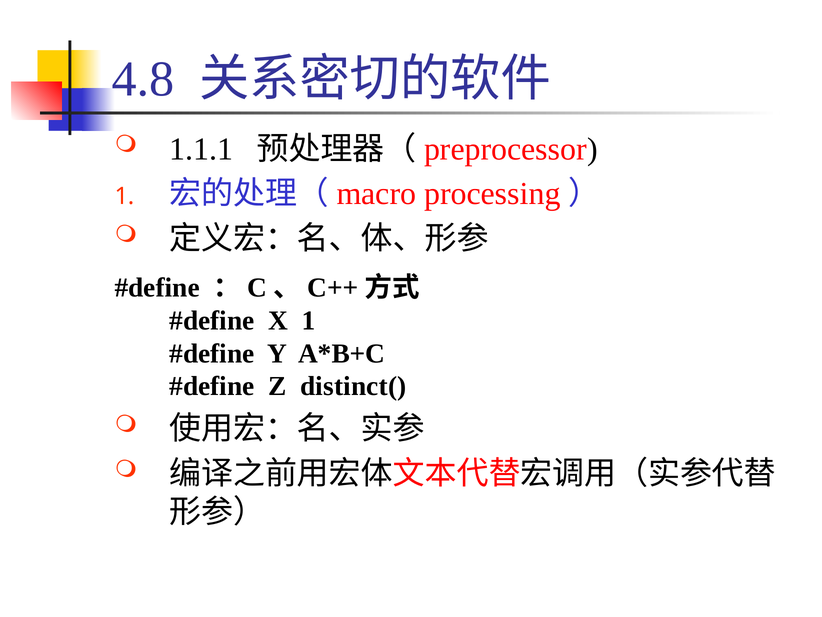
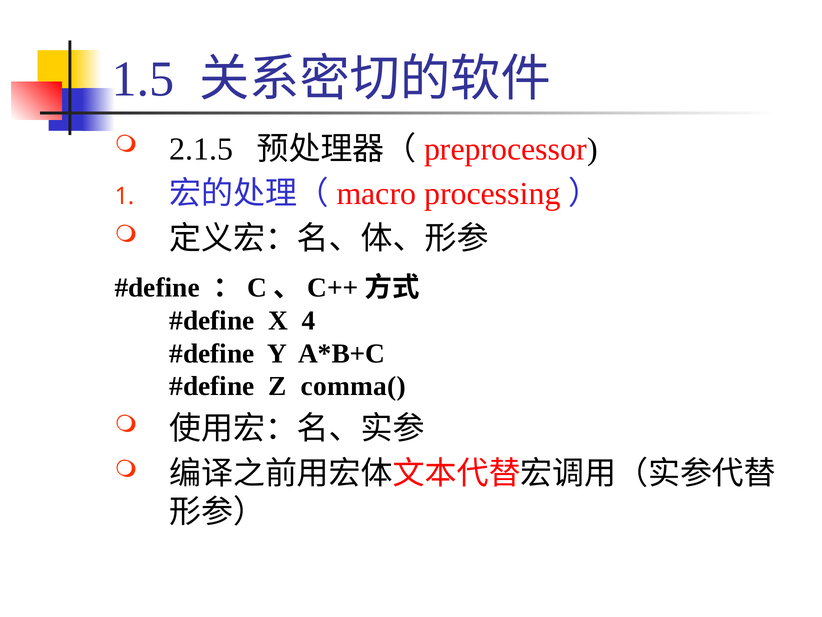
4.8: 4.8 -> 1.5 (143, 79)
1.1.1: 1.1.1 -> 2.1.5 (201, 149)
X 1: 1 -> 4 (308, 320)
distinct(: distinct( -> comma( (353, 386)
